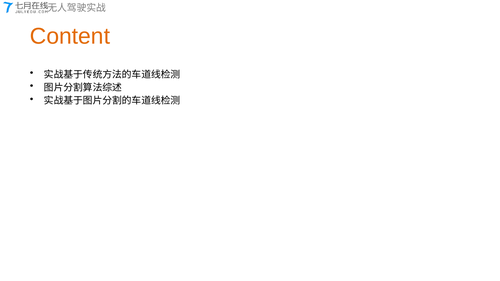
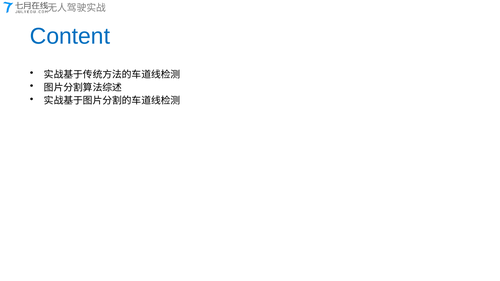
Content colour: orange -> blue (70, 36)
